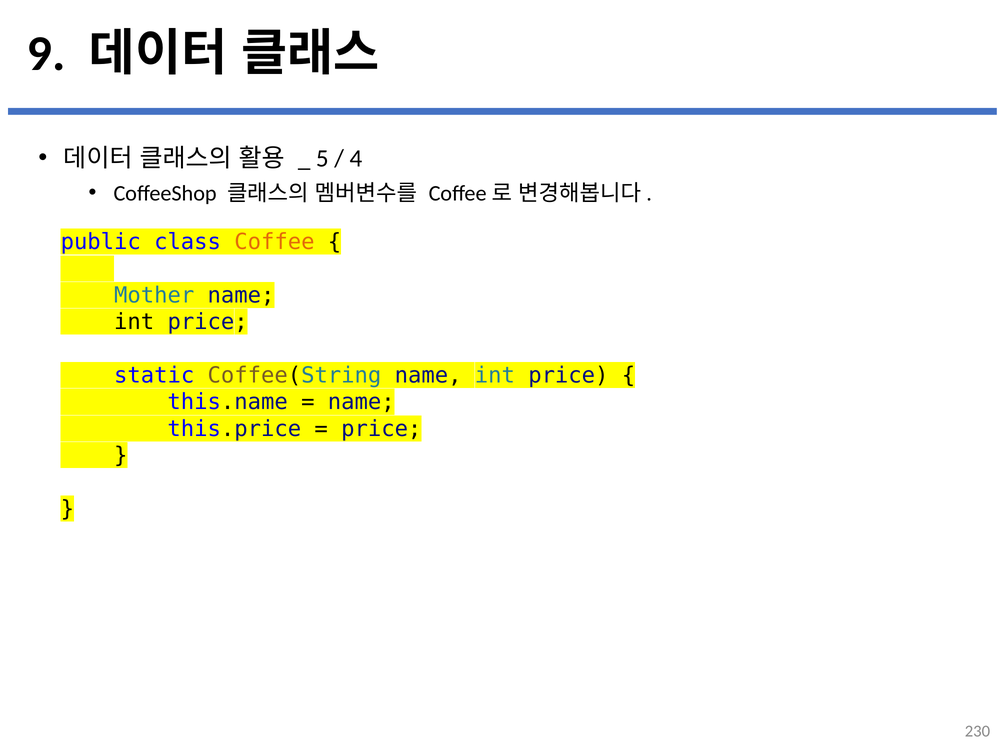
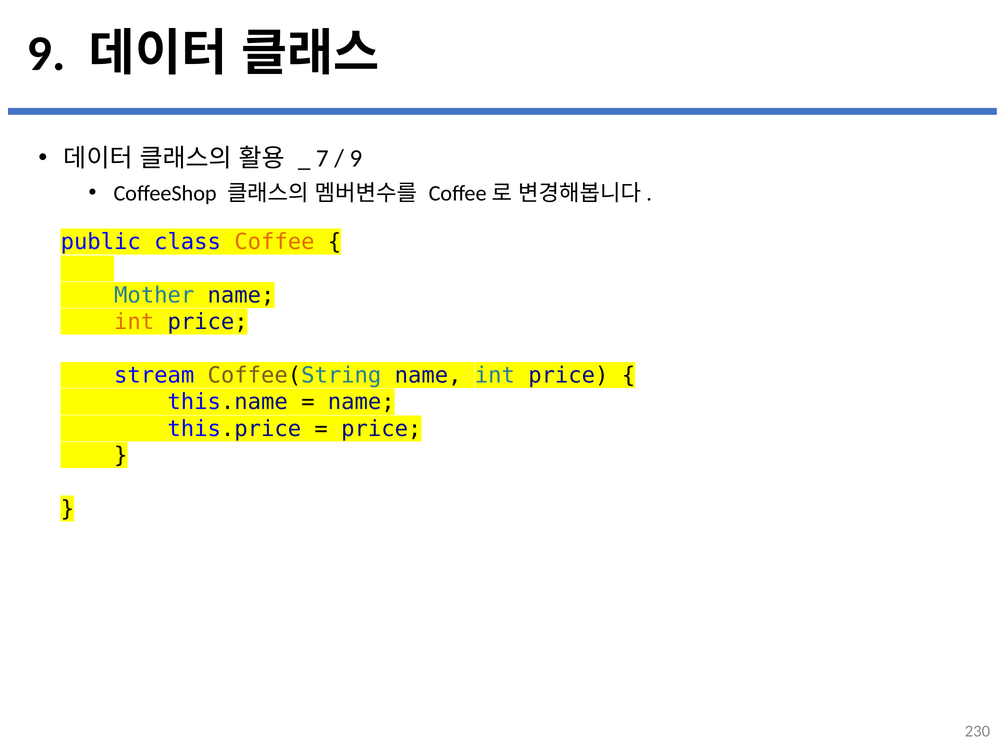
5: 5 -> 7 (322, 158)
4: 4 -> 9 (356, 158)
int colour: black -> orange (134, 322)
static: static -> stream (154, 376)
